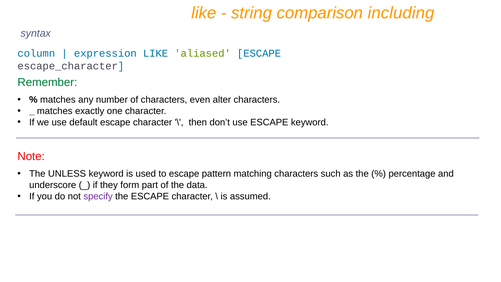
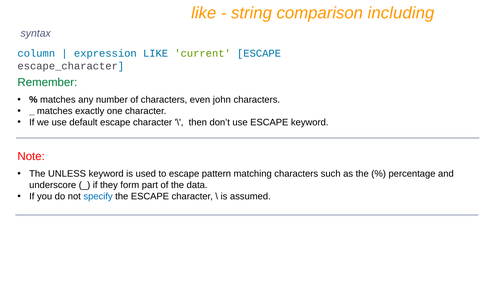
aliased: aliased -> current (203, 53)
alter: alter -> john (222, 100)
specify colour: purple -> blue (98, 196)
